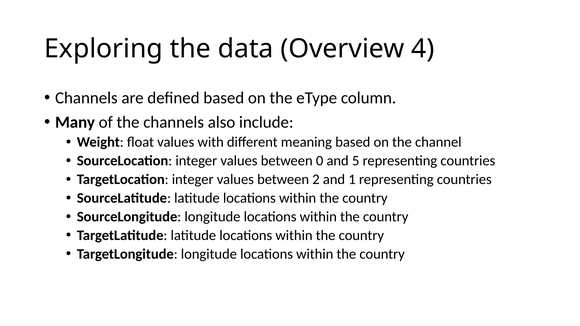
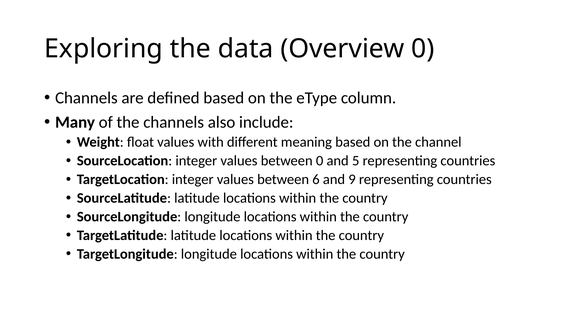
Overview 4: 4 -> 0 (423, 49)
2: 2 -> 6 (316, 180)
1: 1 -> 9 (352, 180)
